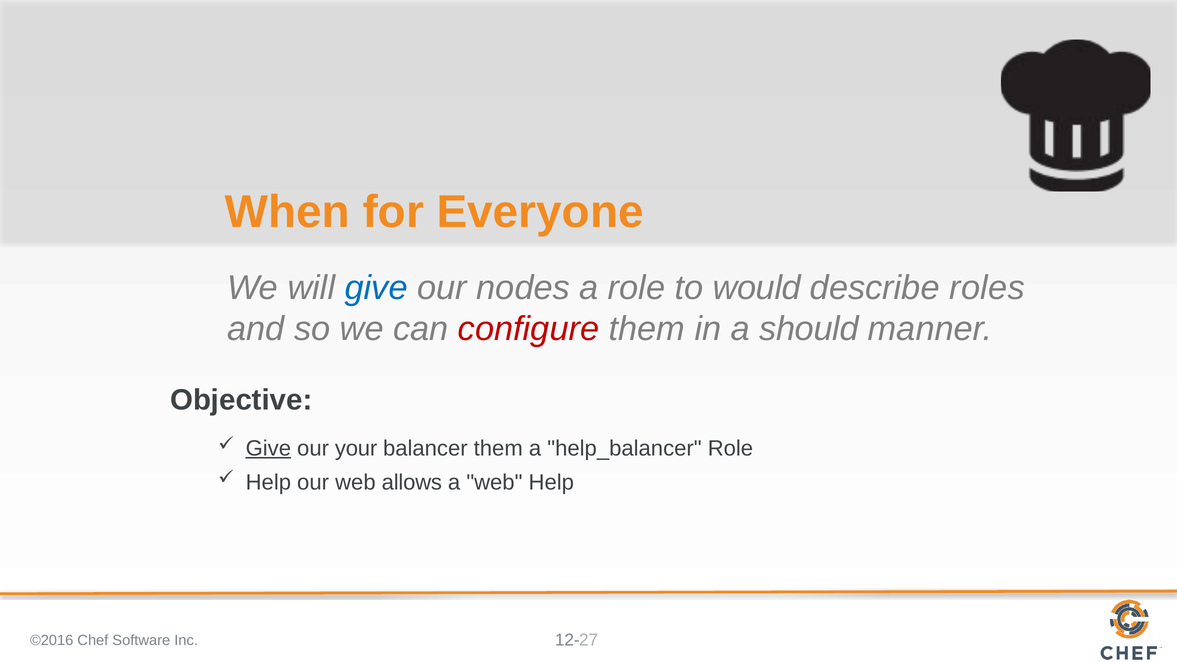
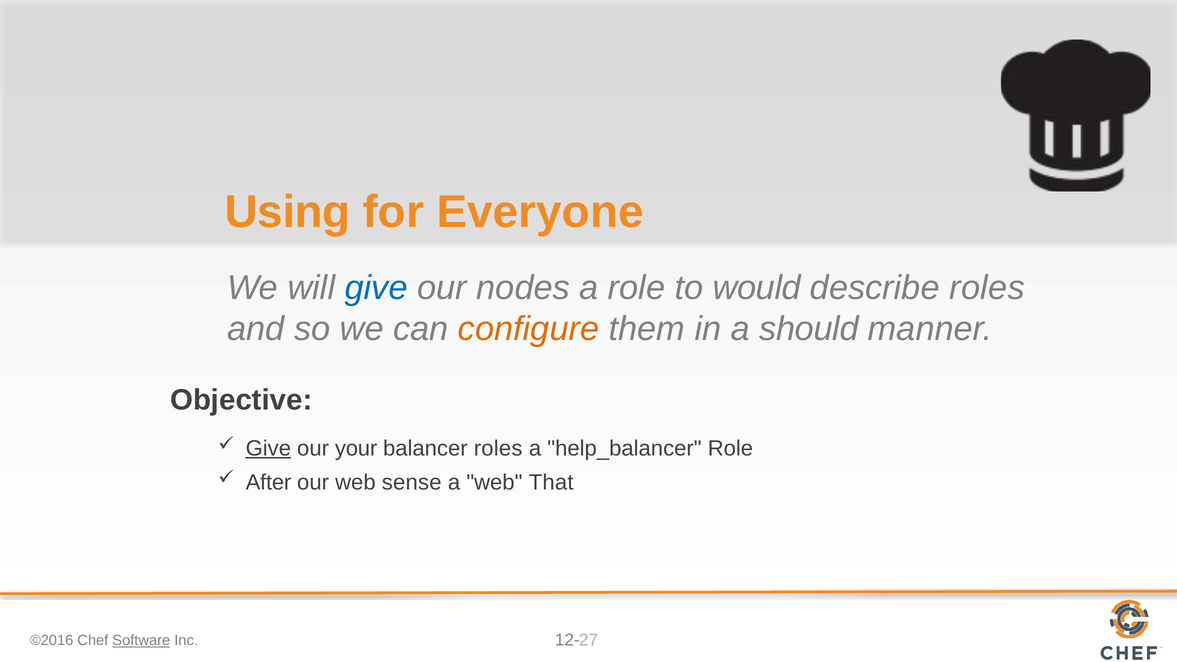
When: When -> Using (288, 212)
configure colour: red -> orange (529, 329)
balancer them: them -> roles (498, 448)
Help: Help -> After (268, 482)
allows: allows -> sense (412, 482)
web Help: Help -> That (551, 482)
Software underline: none -> present (141, 641)
